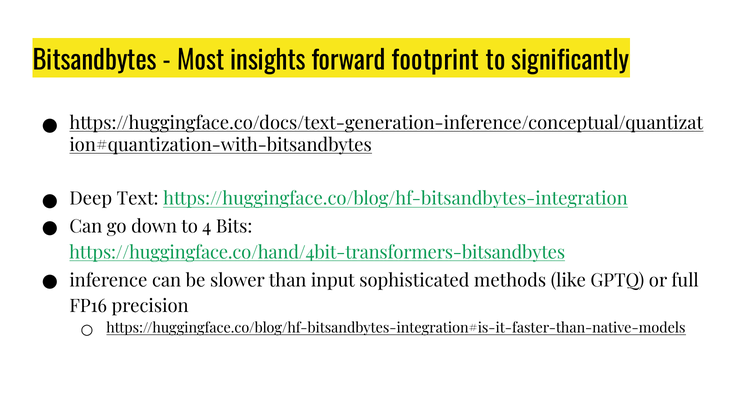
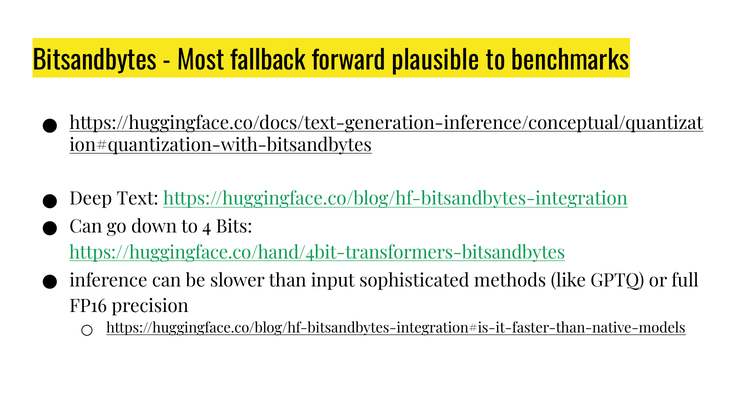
insights: insights -> fallback (268, 61)
footprint: footprint -> plausible (435, 61)
significantly: significantly -> benchmarks (570, 61)
